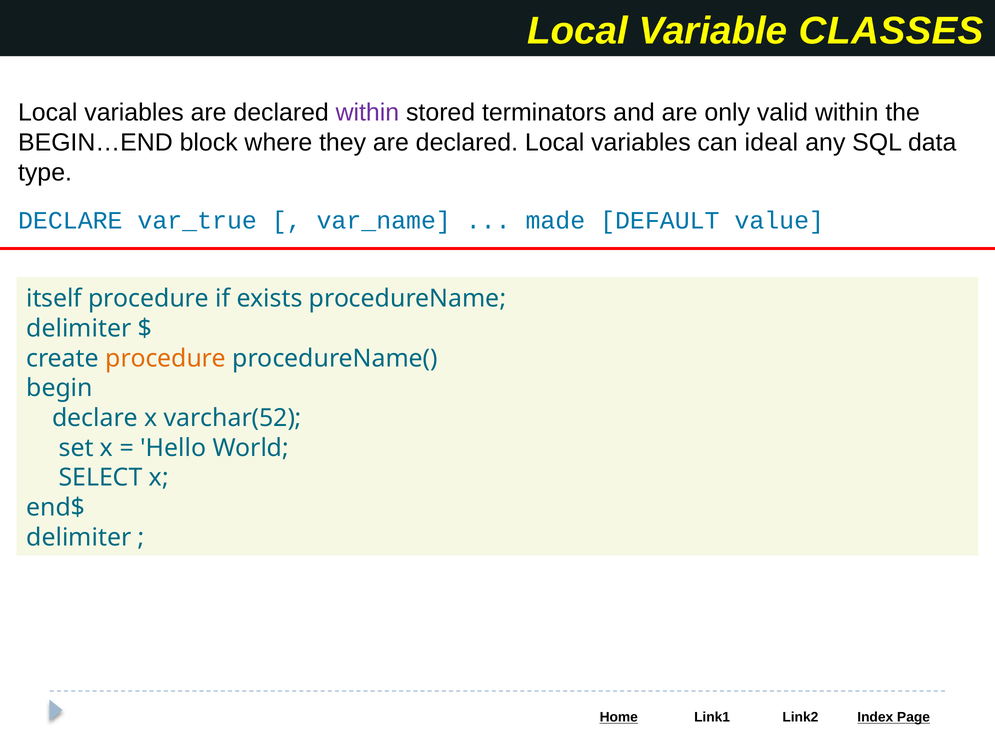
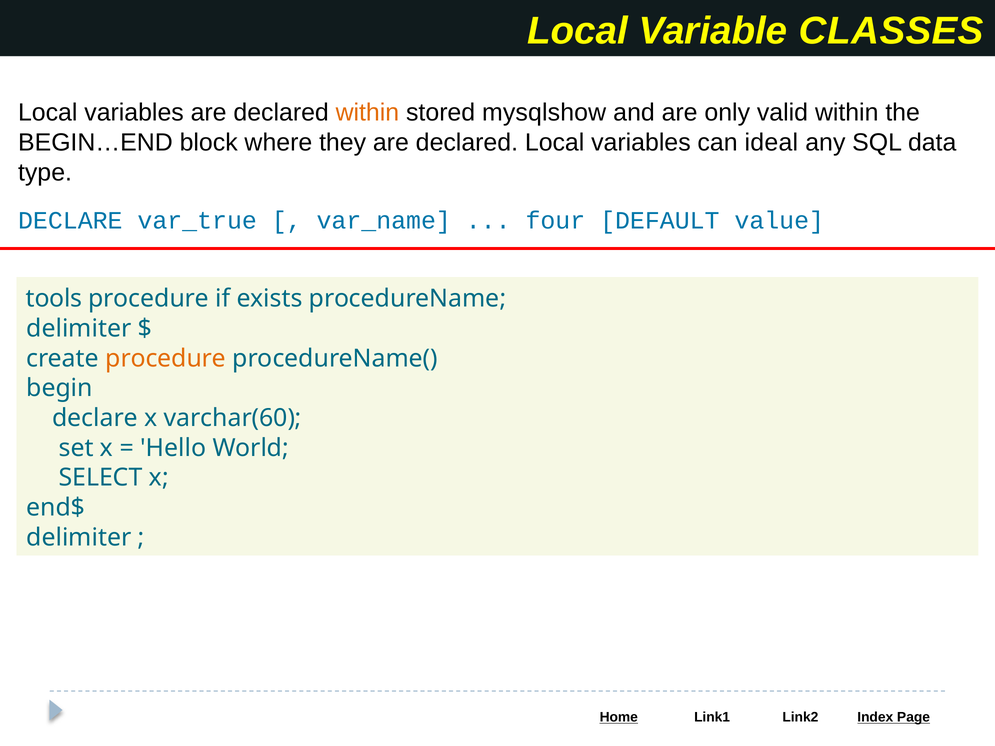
within colour: purple -> orange (367, 113)
terminators: terminators -> mysqlshow (544, 113)
made: made -> four (555, 221)
itself: itself -> tools (54, 299)
varchar(52: varchar(52 -> varchar(60 (233, 418)
